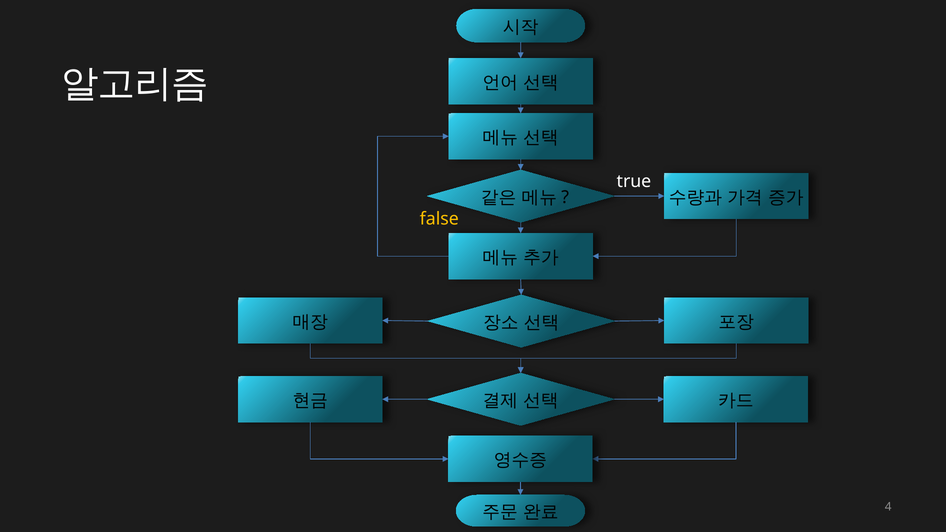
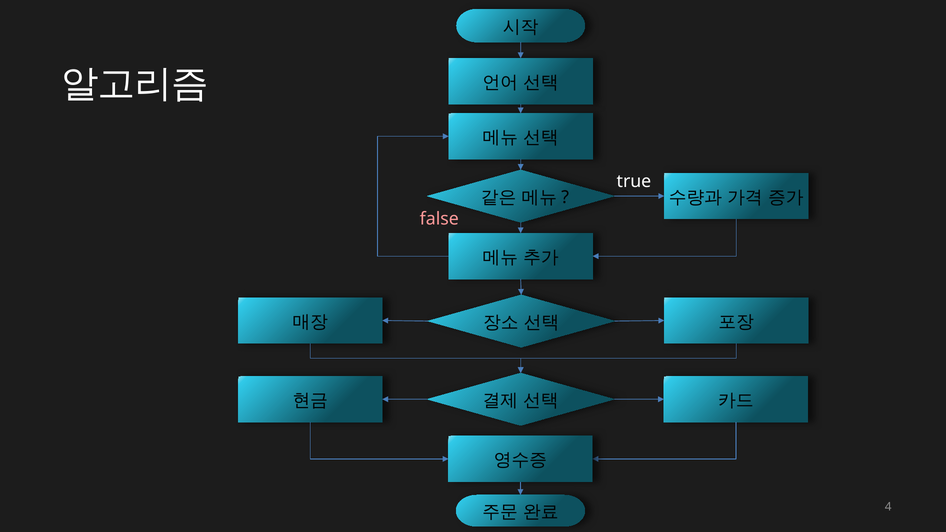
false colour: yellow -> pink (439, 219)
